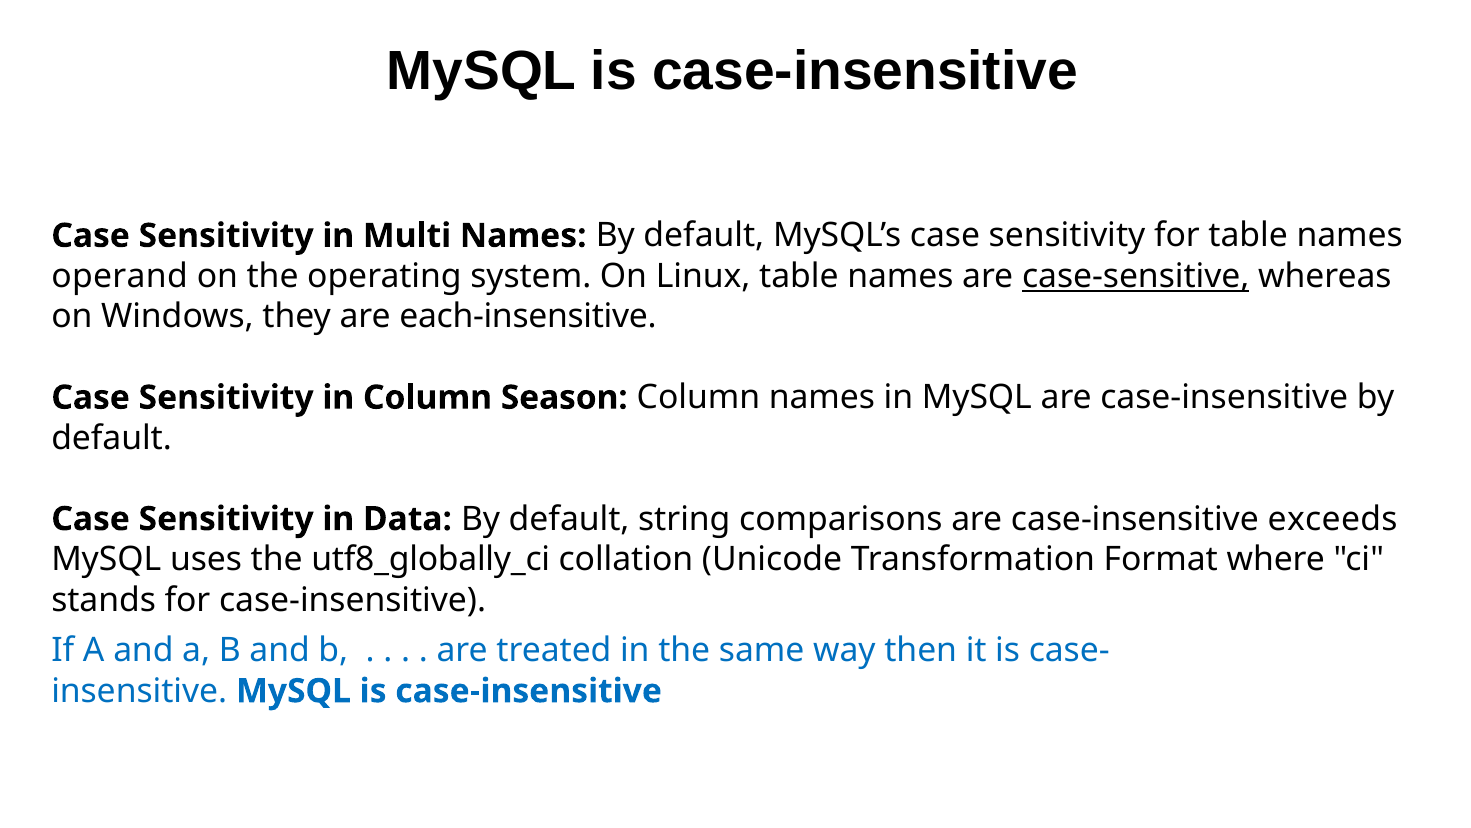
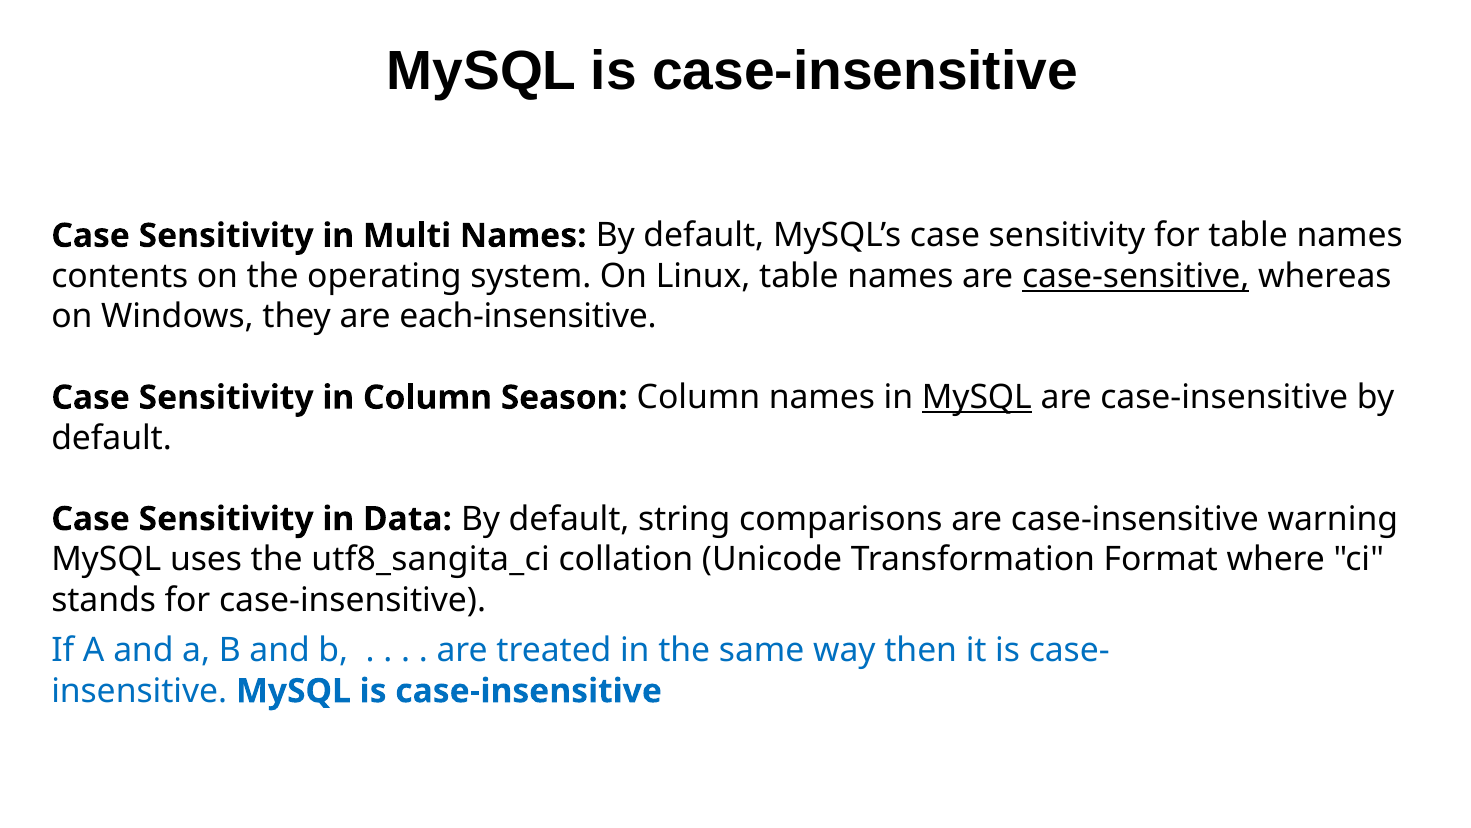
operand: operand -> contents (120, 276)
MySQL underline: none -> present (977, 397)
exceeds: exceeds -> warning (1333, 519)
utf8_globally_ci: utf8_globally_ci -> utf8_sangita_ci (431, 559)
